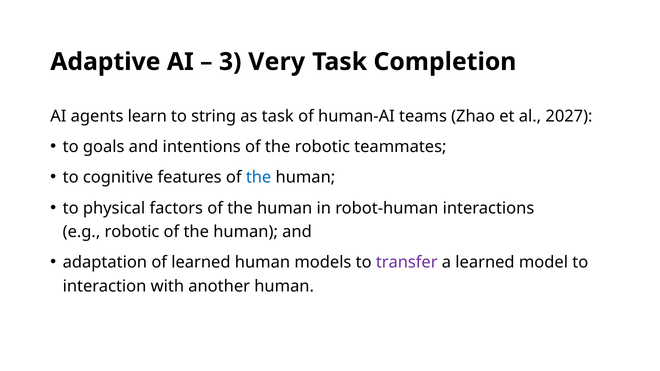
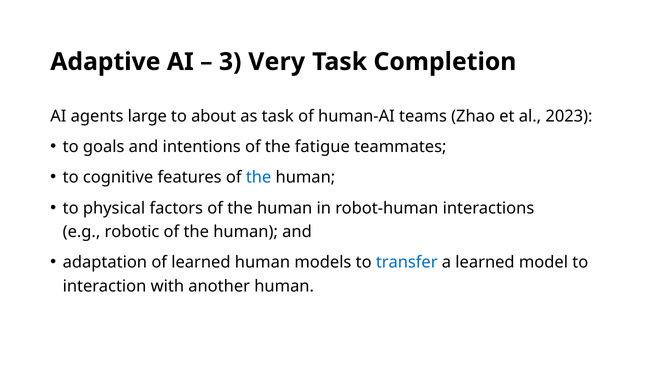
learn: learn -> large (147, 116)
string: string -> about (214, 116)
2027: 2027 -> 2023 (569, 116)
the robotic: robotic -> fatigue (322, 147)
transfer colour: purple -> blue (407, 263)
